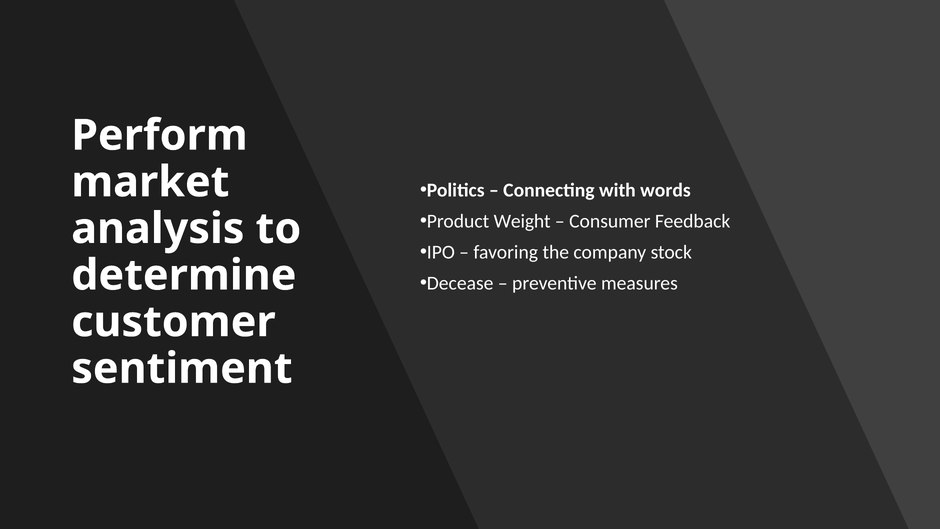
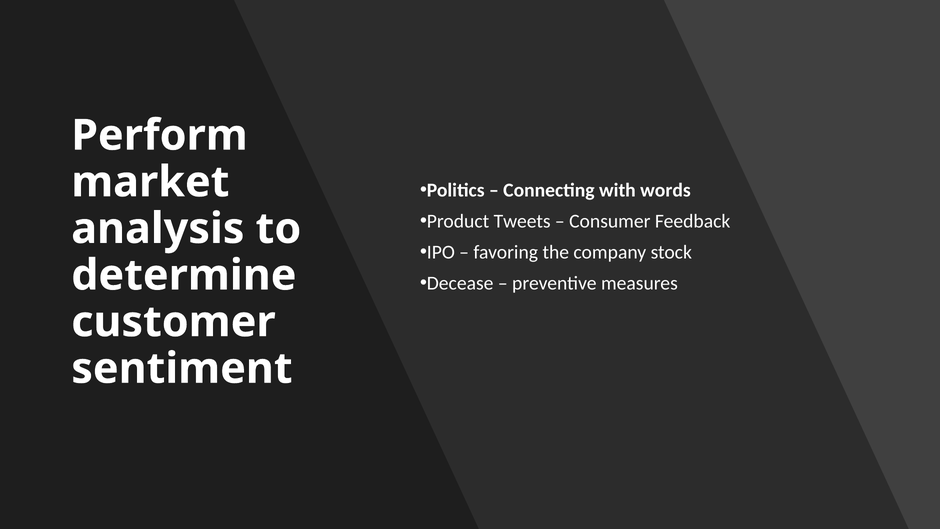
Weight: Weight -> Tweets (522, 221)
